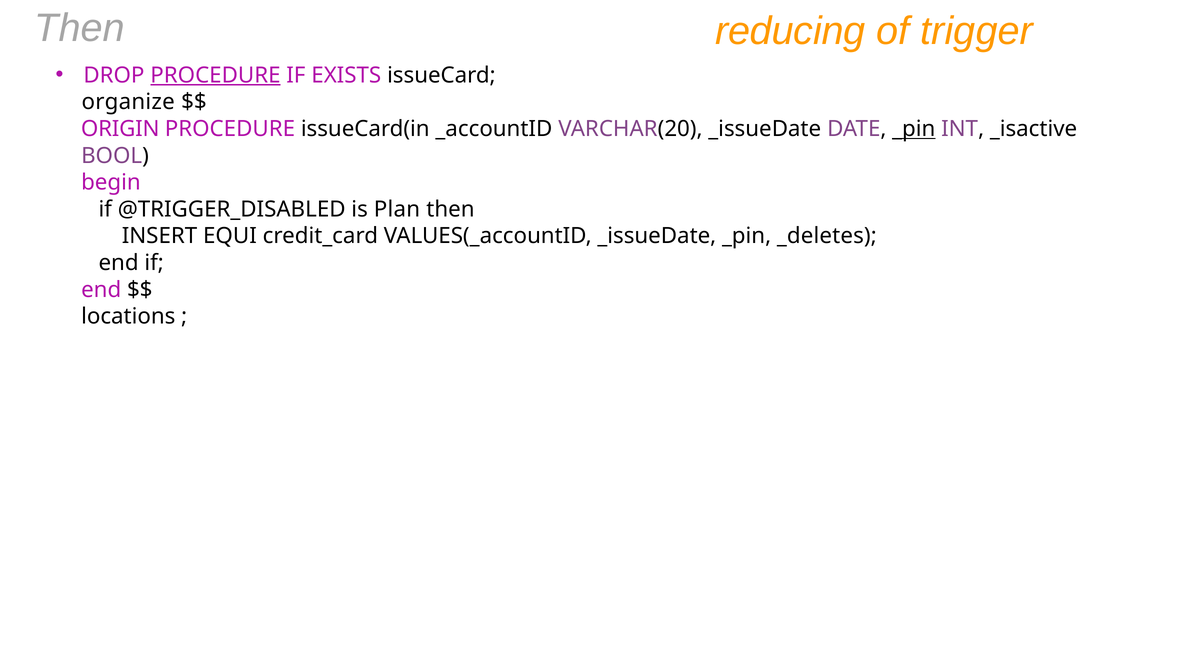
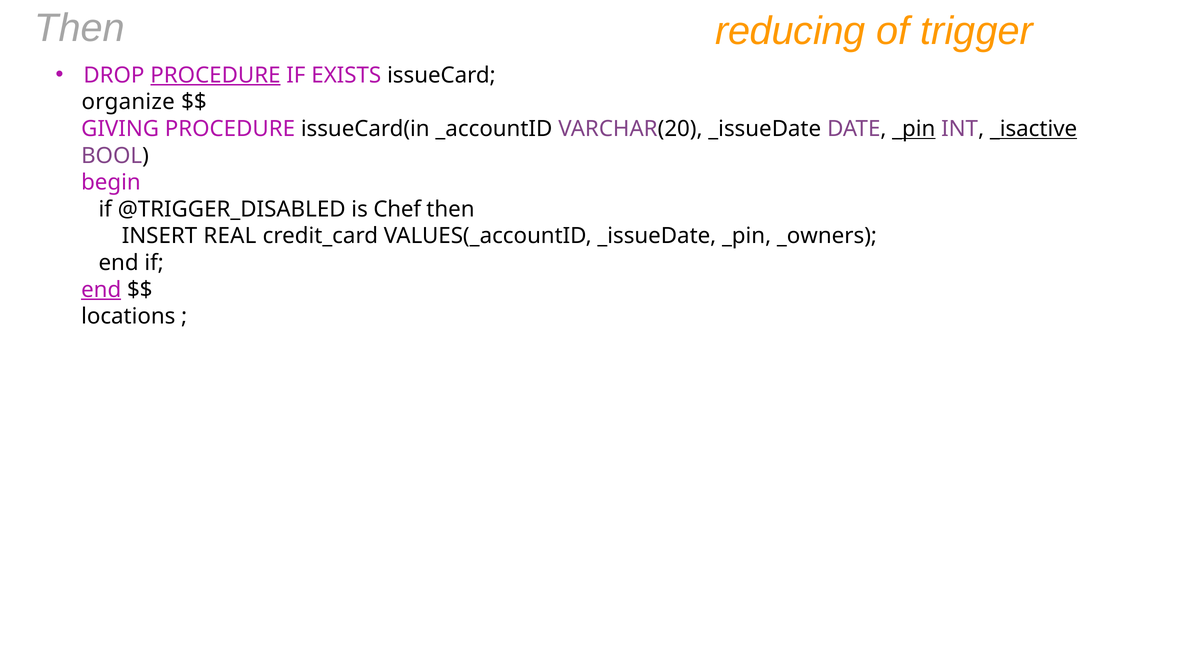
ORIGIN: ORIGIN -> GIVING (120, 129)
_isactive underline: none -> present (1034, 129)
Plan: Plan -> Chef (397, 209)
EQUI: EQUI -> REAL (230, 236)
_deletes: _deletes -> _owners (827, 236)
end underline: none -> present (101, 290)
